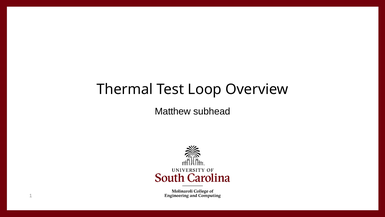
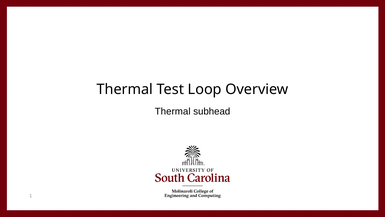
Matthew: Matthew -> Thermal (173, 111)
